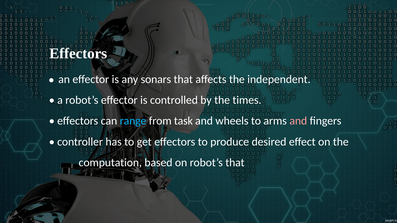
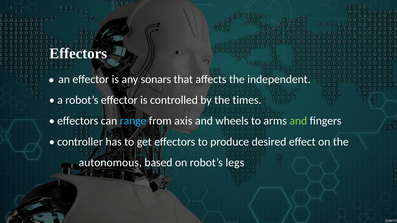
task: task -> axis (183, 121)
and colour: pink -> light green (298, 121)
computation: computation -> autonomous (110, 163)
robot’s that: that -> legs (235, 163)
